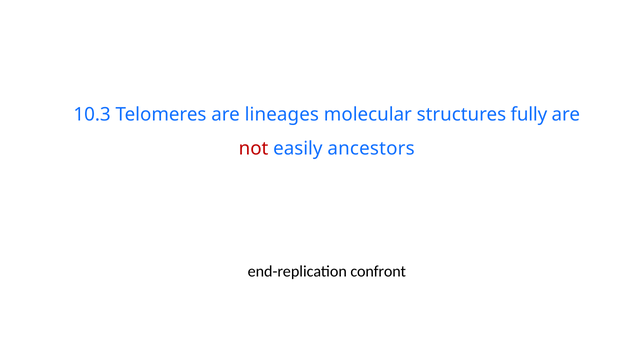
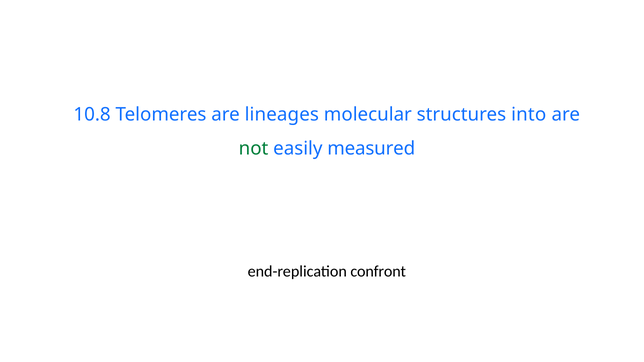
10.3: 10.3 -> 10.8 (92, 115)
fully: fully -> into (529, 115)
not colour: red -> green (254, 149)
ancestors: ancestors -> measured (371, 149)
